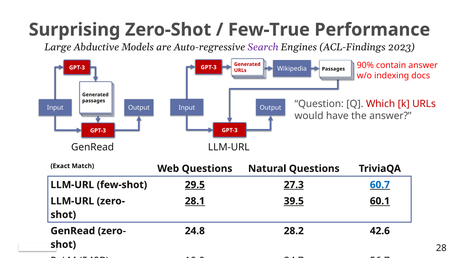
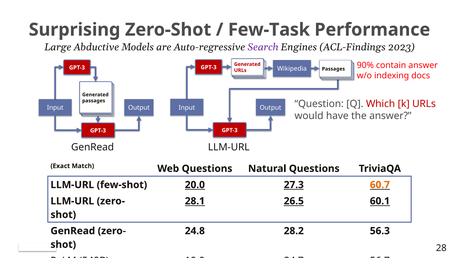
Few-True: Few-True -> Few-Task (269, 30)
29.5: 29.5 -> 20.0 (195, 185)
60.7 colour: blue -> orange (380, 185)
39.5: 39.5 -> 26.5 (294, 201)
42.6: 42.6 -> 56.3 (380, 231)
